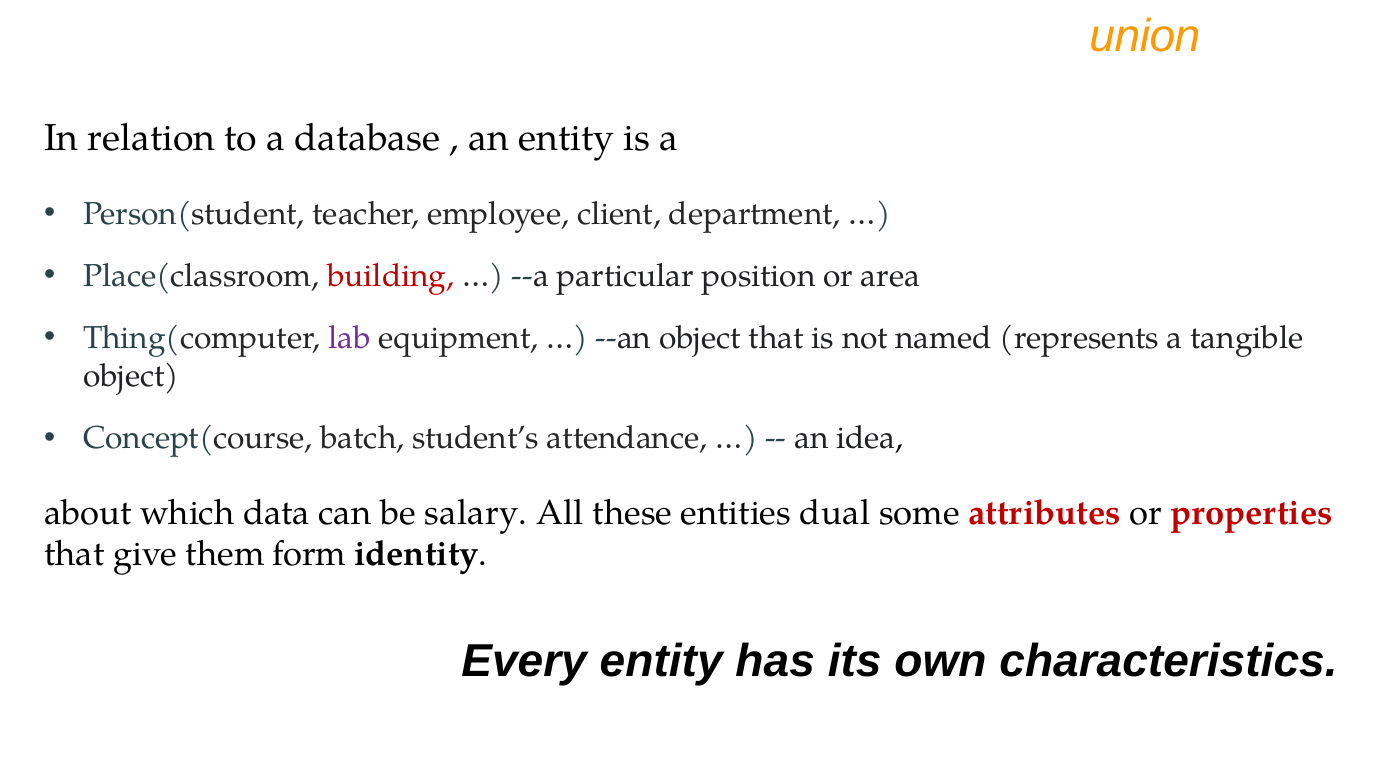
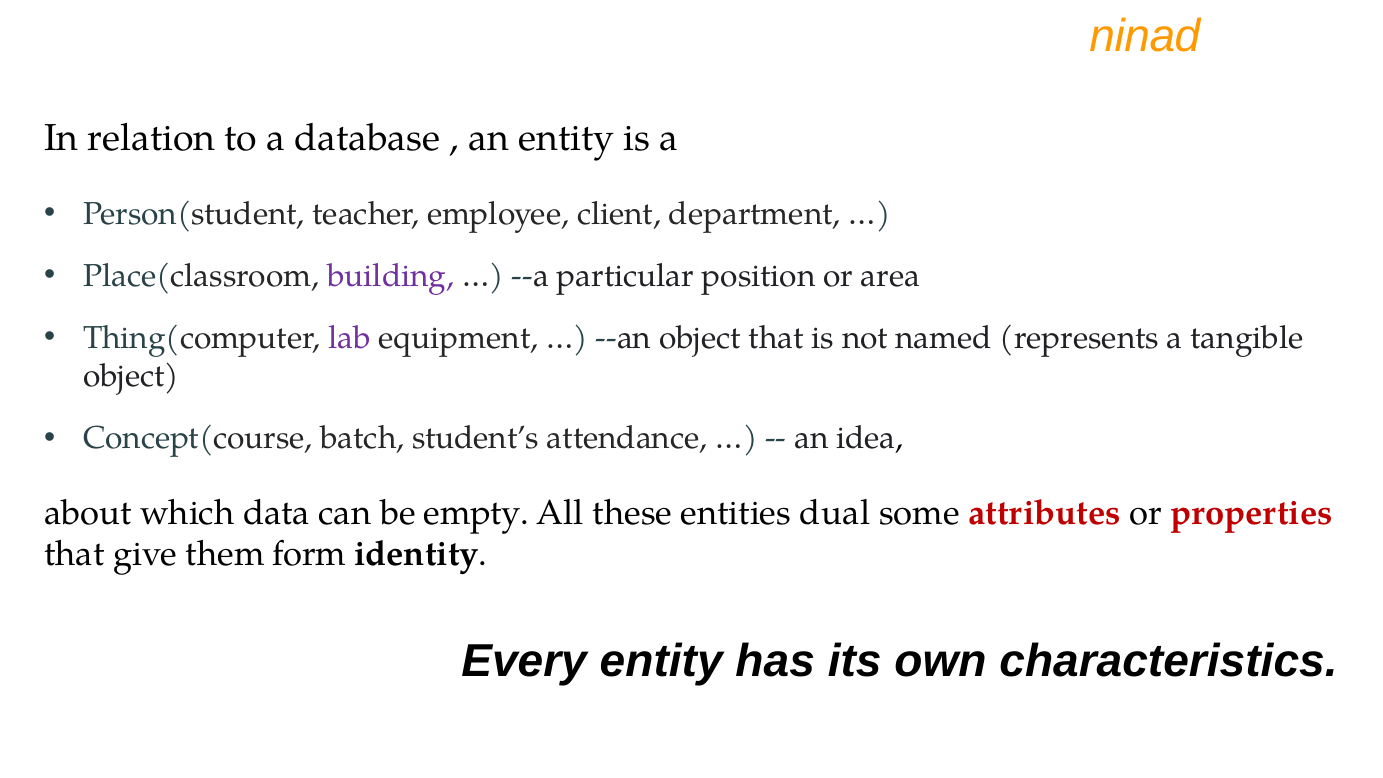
union: union -> ninad (1145, 36)
building colour: red -> purple (391, 276)
salary: salary -> empty (476, 513)
